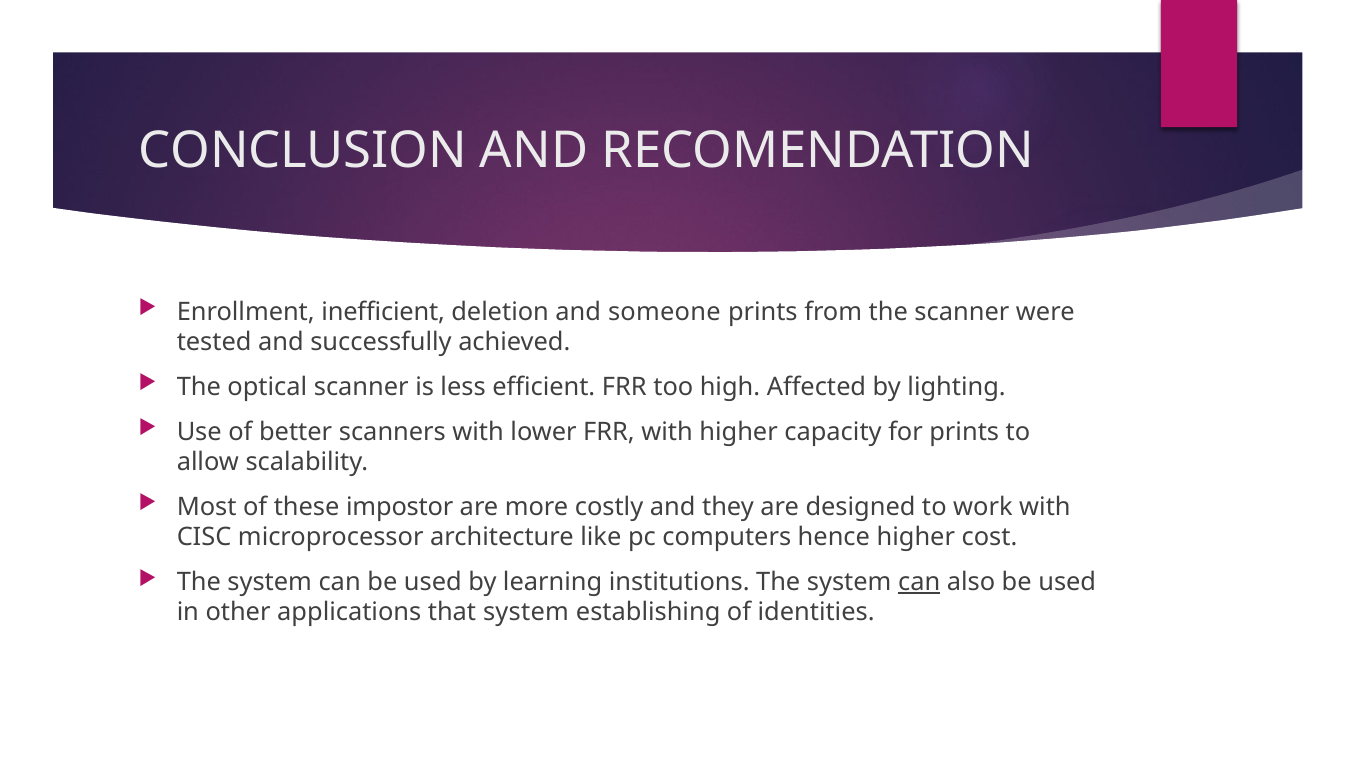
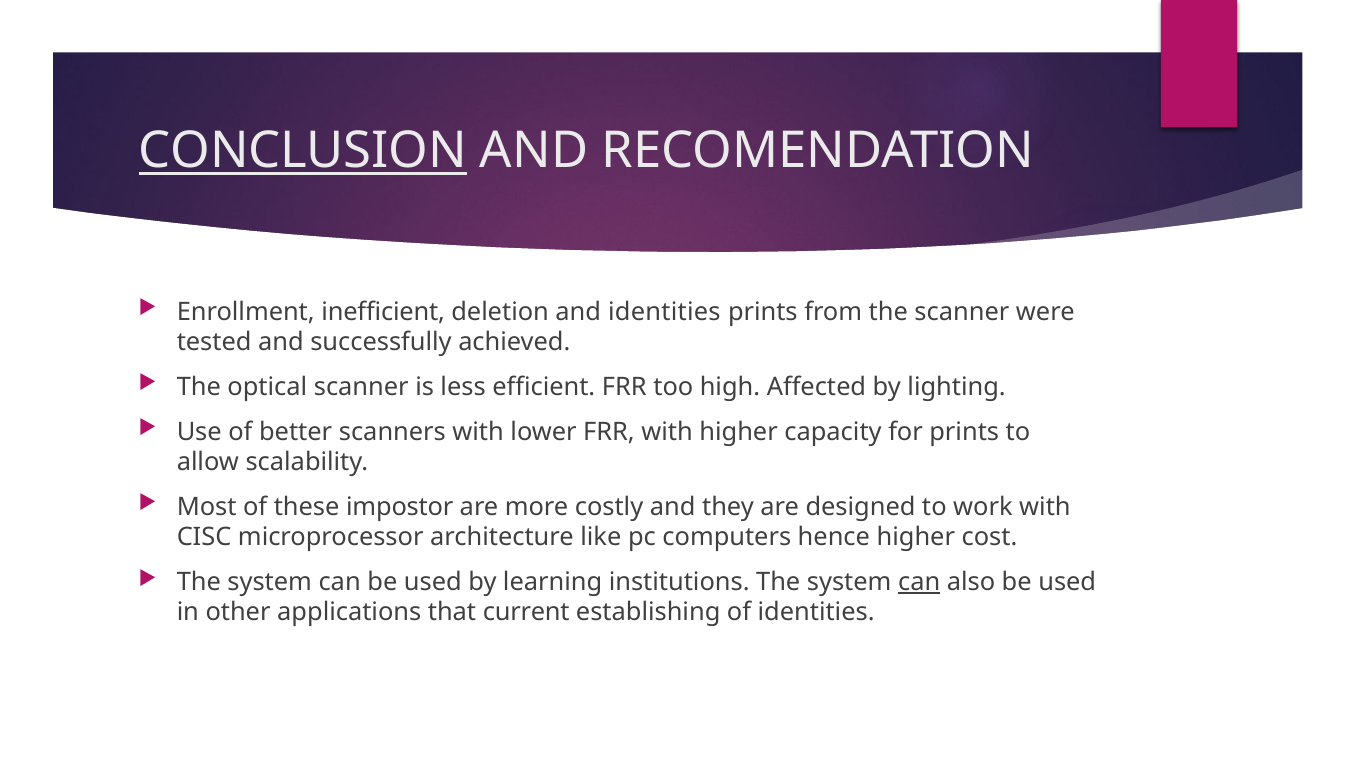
CONCLUSION underline: none -> present (303, 151)
and someone: someone -> identities (664, 312)
that system: system -> current (526, 612)
